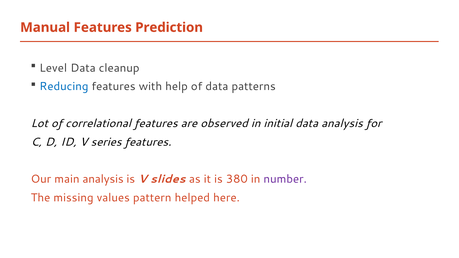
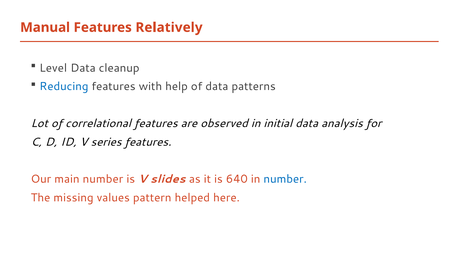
Prediction: Prediction -> Relatively (169, 27)
main analysis: analysis -> number (103, 179)
380: 380 -> 640 (237, 179)
number colour: purple -> blue (285, 179)
